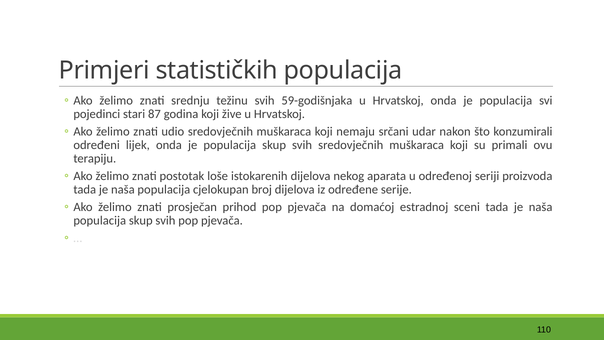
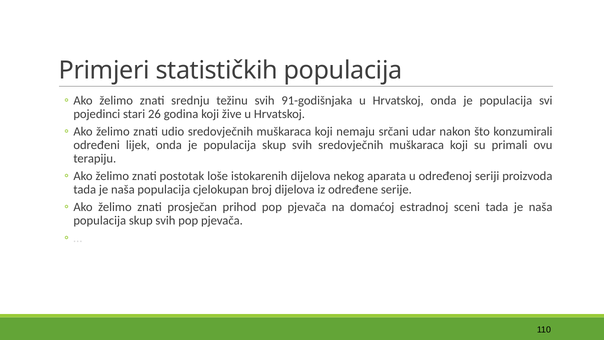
59-godišnjaka: 59-godišnjaka -> 91-godišnjaka (317, 100)
87: 87 -> 26 (154, 114)
